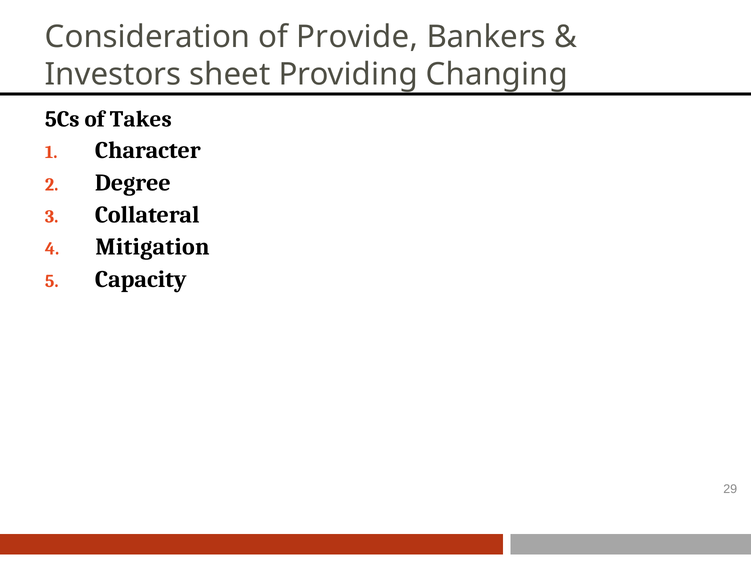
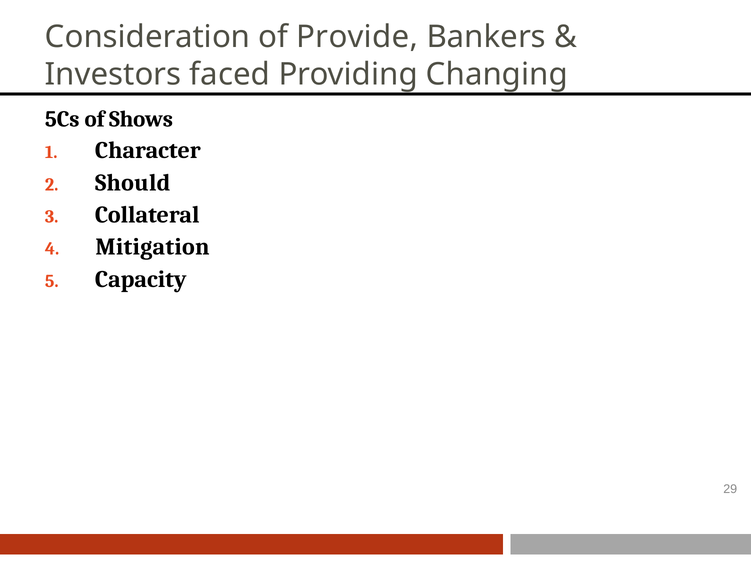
sheet: sheet -> faced (230, 75)
Takes: Takes -> Shows (141, 119)
Degree: Degree -> Should (133, 183)
